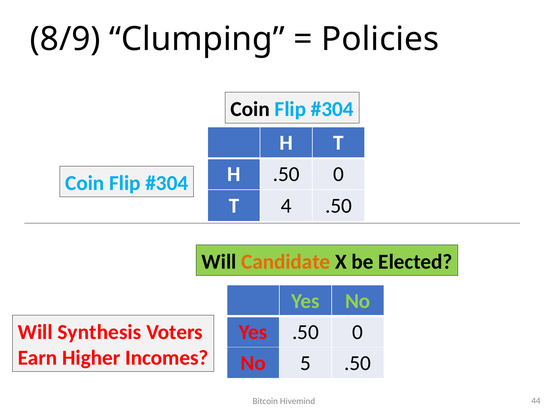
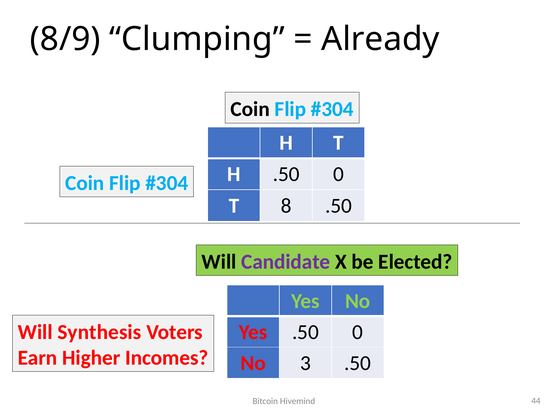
Policies: Policies -> Already (380, 39)
4: 4 -> 8 (286, 206)
Candidate colour: orange -> purple (286, 261)
5: 5 -> 3 (305, 363)
